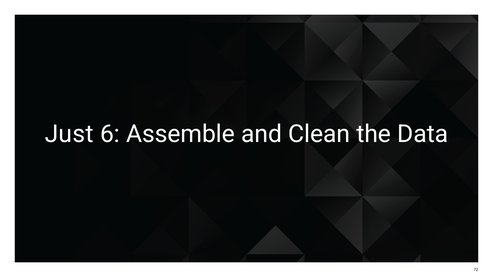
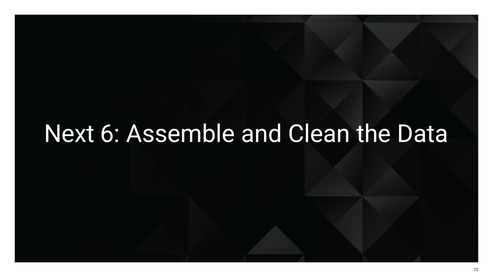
Just: Just -> Next (69, 134)
